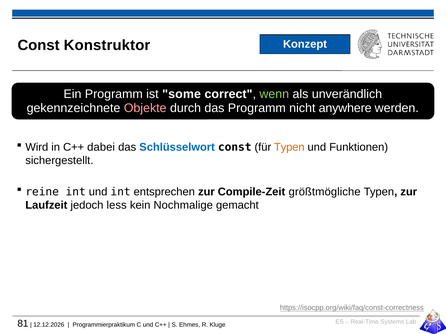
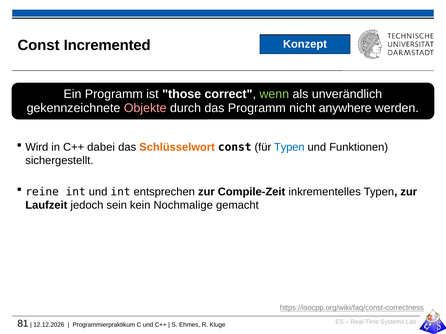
Konstruktor: Konstruktor -> Incremented (107, 45)
some: some -> those (182, 94)
Schlüsselwort colour: blue -> orange (177, 147)
Typen colour: orange -> blue (289, 147)
größtmögliche: größtmögliche -> inkrementelles (325, 192)
less: less -> sein (117, 205)
